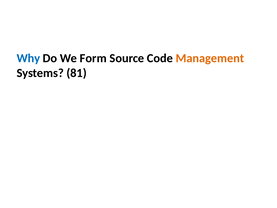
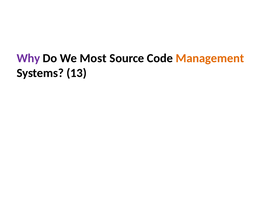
Why colour: blue -> purple (28, 58)
Form: Form -> Most (93, 58)
81: 81 -> 13 (77, 73)
